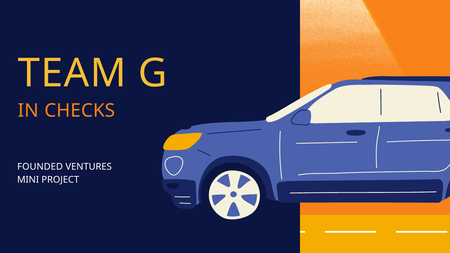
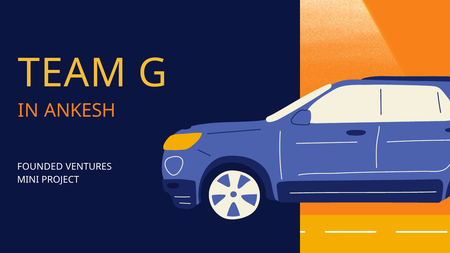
CHECKS: CHECKS -> ANKESH (80, 111)
